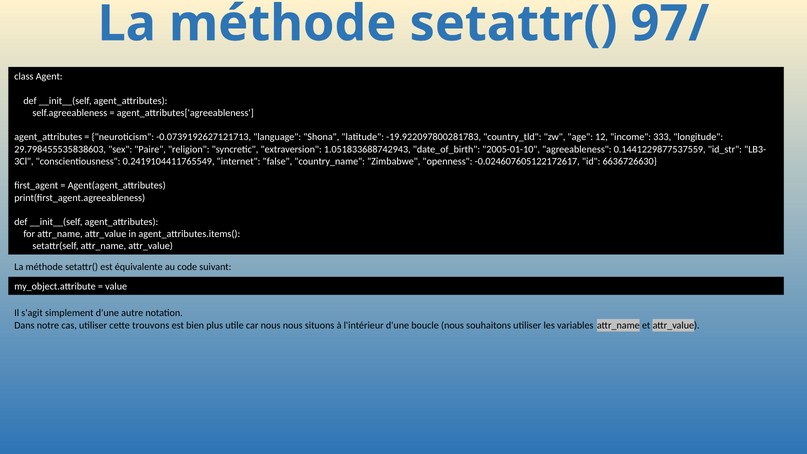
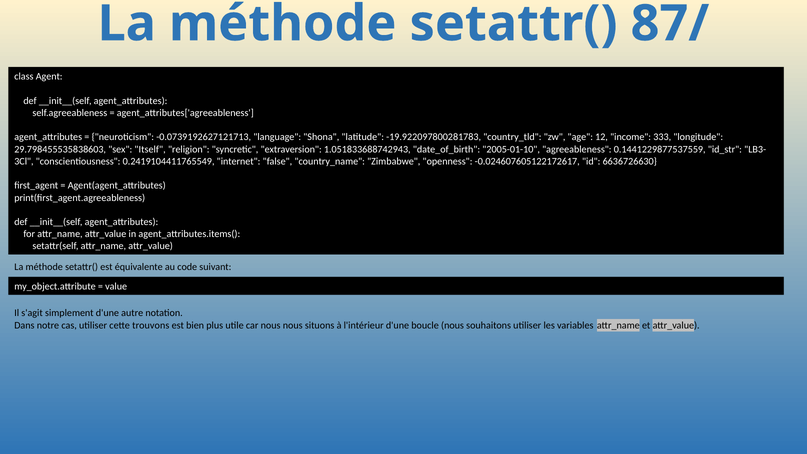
97/: 97/ -> 87/ (670, 24)
Paire: Paire -> Itself (150, 149)
